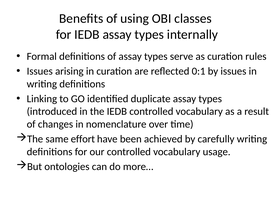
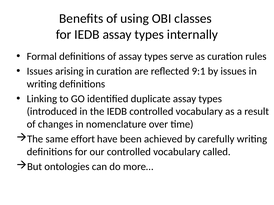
0:1: 0:1 -> 9:1 (199, 71)
usage: usage -> called (217, 152)
